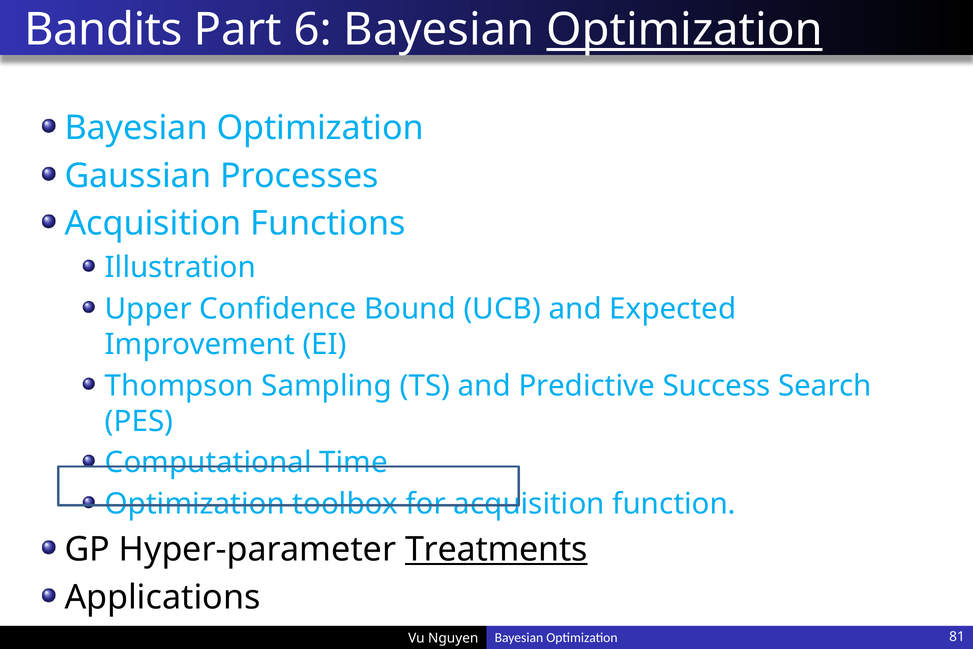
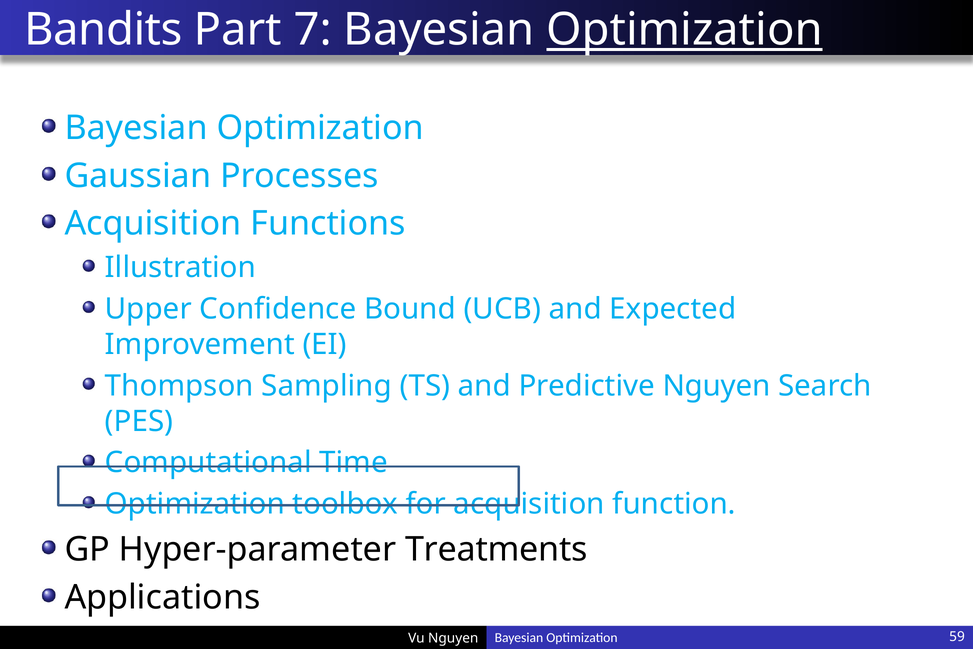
6: 6 -> 7 (313, 30)
Predictive Success: Success -> Nguyen (717, 386)
Treatments underline: present -> none (496, 549)
81: 81 -> 59 (957, 636)
